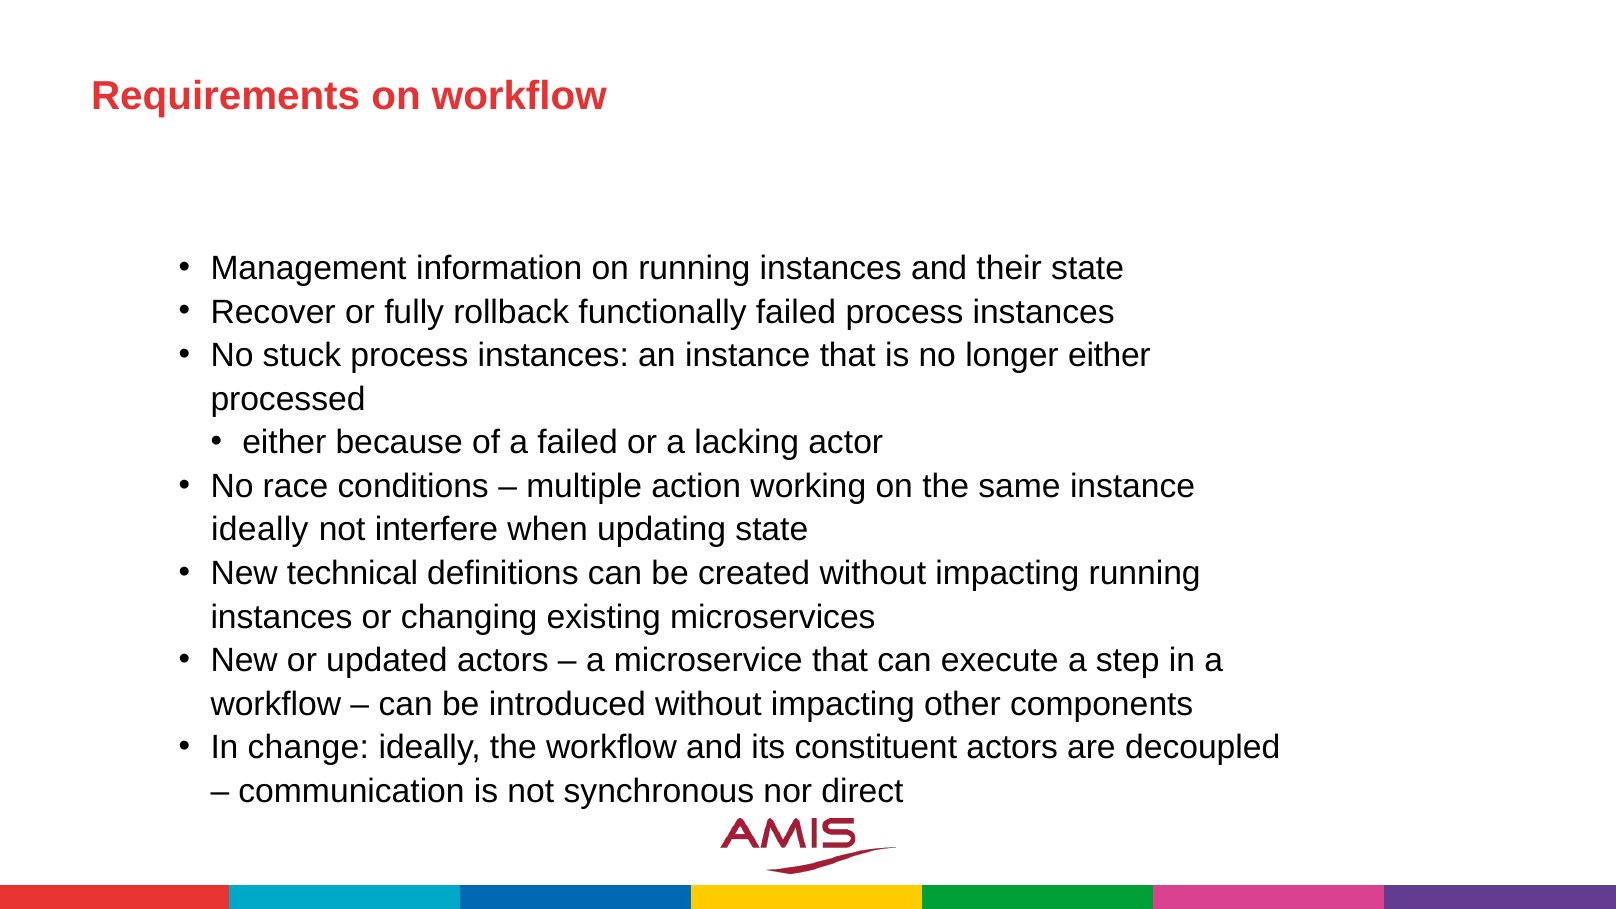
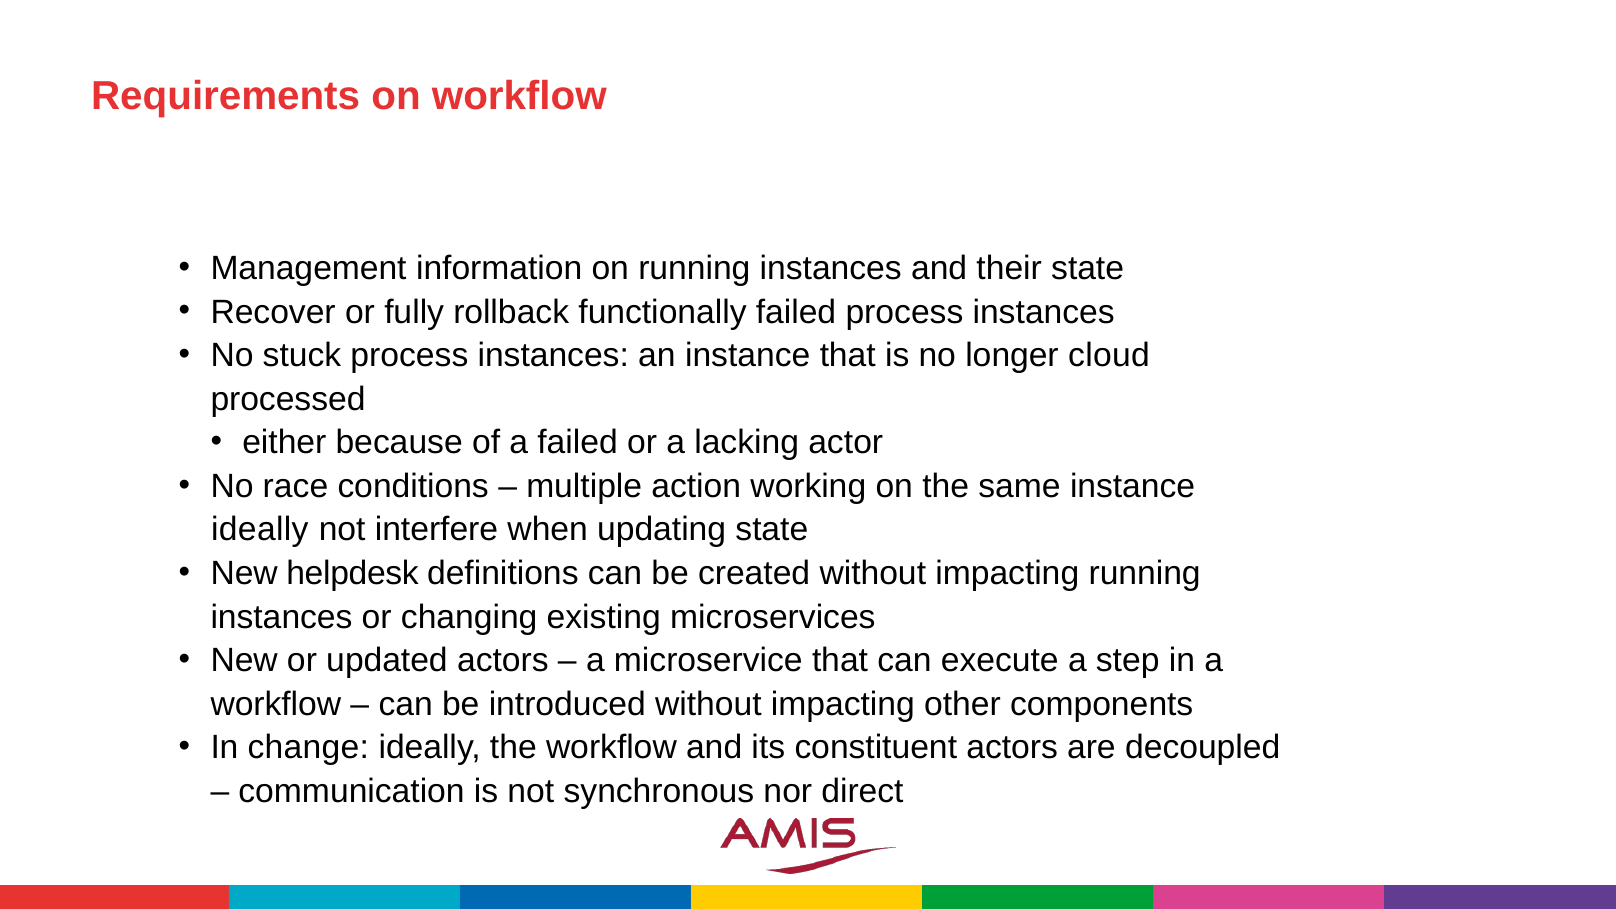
longer either: either -> cloud (1109, 356)
technical: technical -> helpdesk (353, 573)
